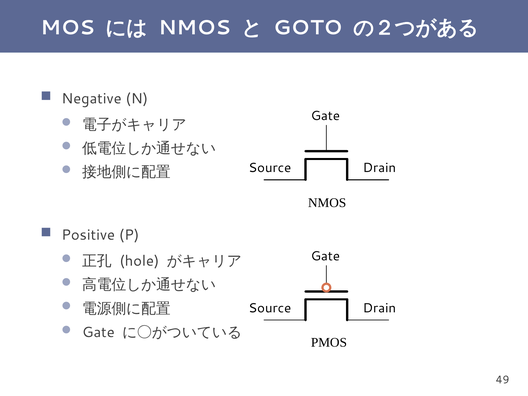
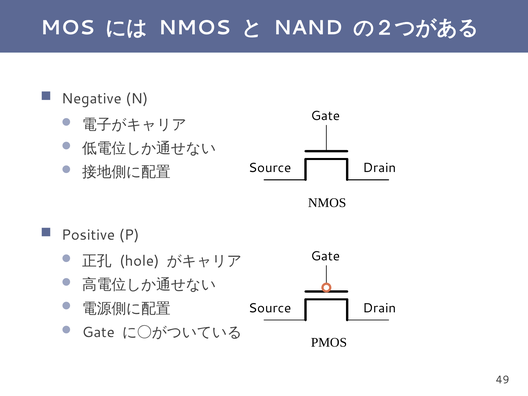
GOTO: GOTO -> NAND (308, 28)
